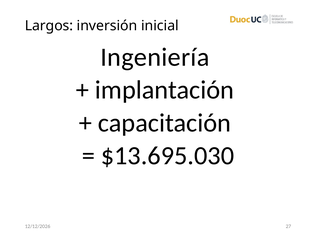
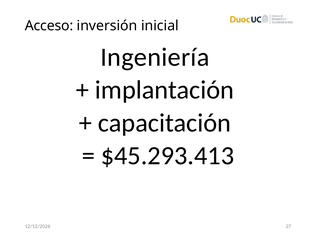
Largos: Largos -> Acceso (49, 26)
$13.695.030: $13.695.030 -> $45.293.413 (167, 156)
